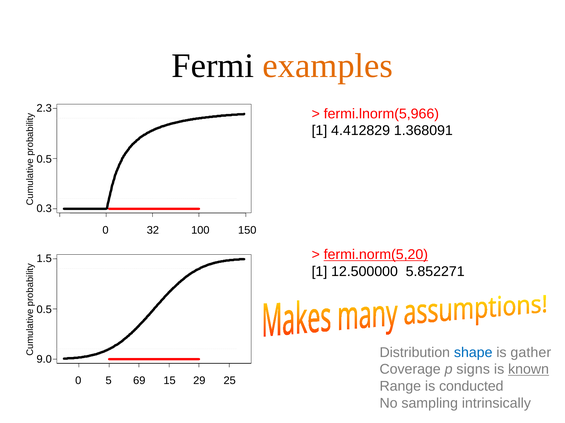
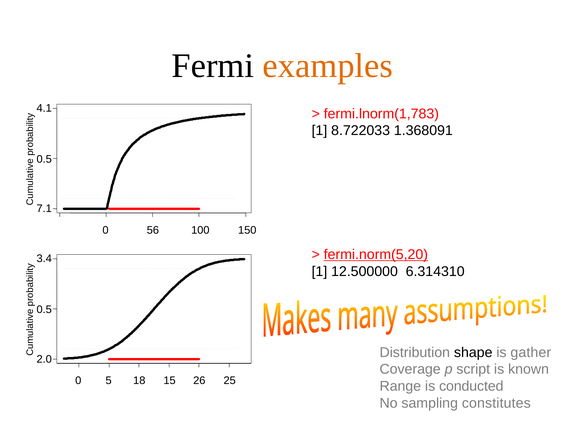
2.3: 2.3 -> 4.1 (44, 108)
fermi.lnorm(5,966: fermi.lnorm(5,966 -> fermi.lnorm(1,783 (381, 114)
4.412829: 4.412829 -> 8.722033 (361, 131)
0.3: 0.3 -> 7.1 (44, 209)
32: 32 -> 56 (153, 231)
1.5: 1.5 -> 3.4 (44, 259)
5.852271: 5.852271 -> 6.314310 (435, 272)
shape colour: blue -> black (473, 353)
9.0: 9.0 -> 2.0 (44, 360)
signs: signs -> script (473, 370)
known underline: present -> none (529, 370)
69: 69 -> 18 (139, 381)
29: 29 -> 26 (199, 381)
intrinsically: intrinsically -> constitutes (496, 404)
